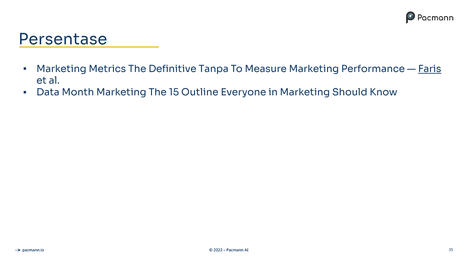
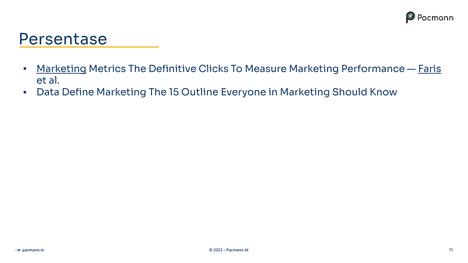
Marketing underline: none -> present (61, 69)
Tanpa: Tanpa -> Clicks (214, 69)
Month: Month -> Define (78, 93)
